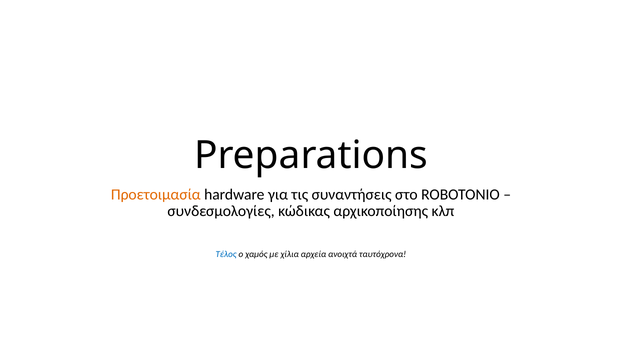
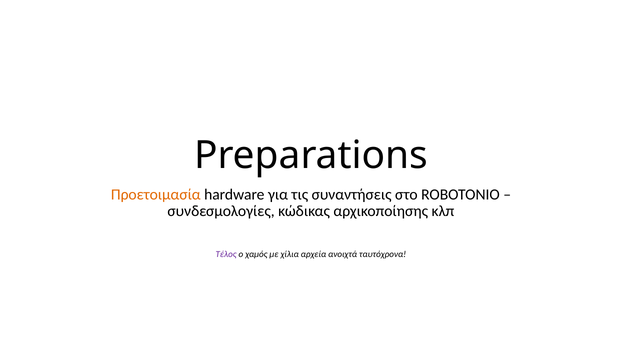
Τέλος colour: blue -> purple (226, 254)
